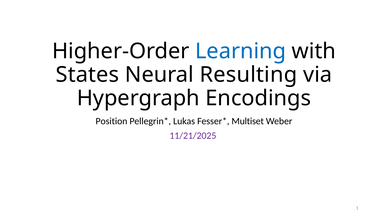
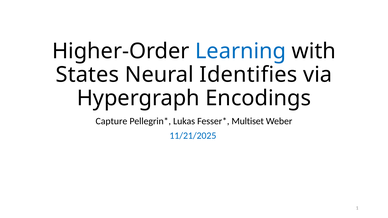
Resulting: Resulting -> Identifies (248, 75)
Position: Position -> Capture (111, 121)
11/21/2025 colour: purple -> blue (193, 136)
